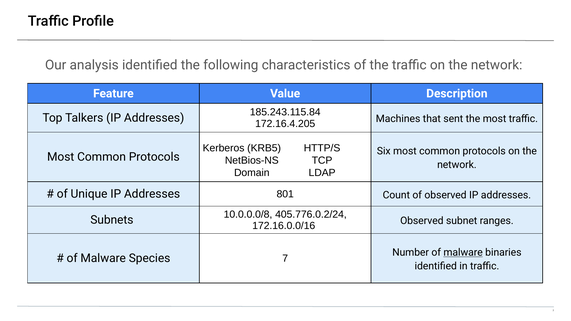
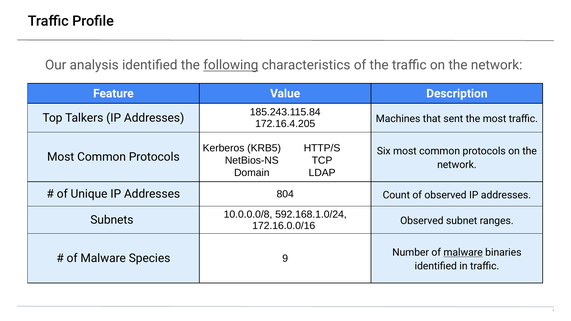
following underline: none -> present (231, 65)
801: 801 -> 804 (285, 194)
405.776.0.2/24: 405.776.0.2/24 -> 592.168.1.0/24 (311, 214)
Species 7: 7 -> 9 (285, 259)
